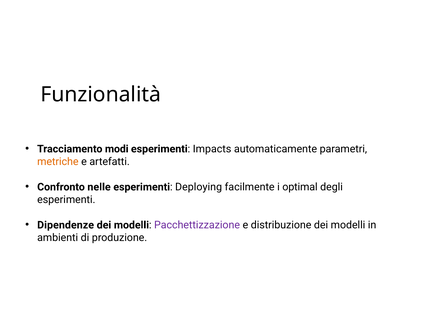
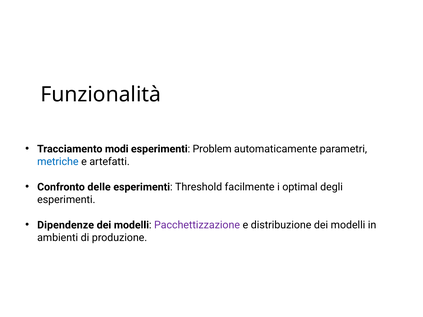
Impacts: Impacts -> Problem (212, 149)
metriche colour: orange -> blue (58, 162)
nelle: nelle -> delle (99, 187)
Deploying: Deploying -> Threshold (199, 187)
